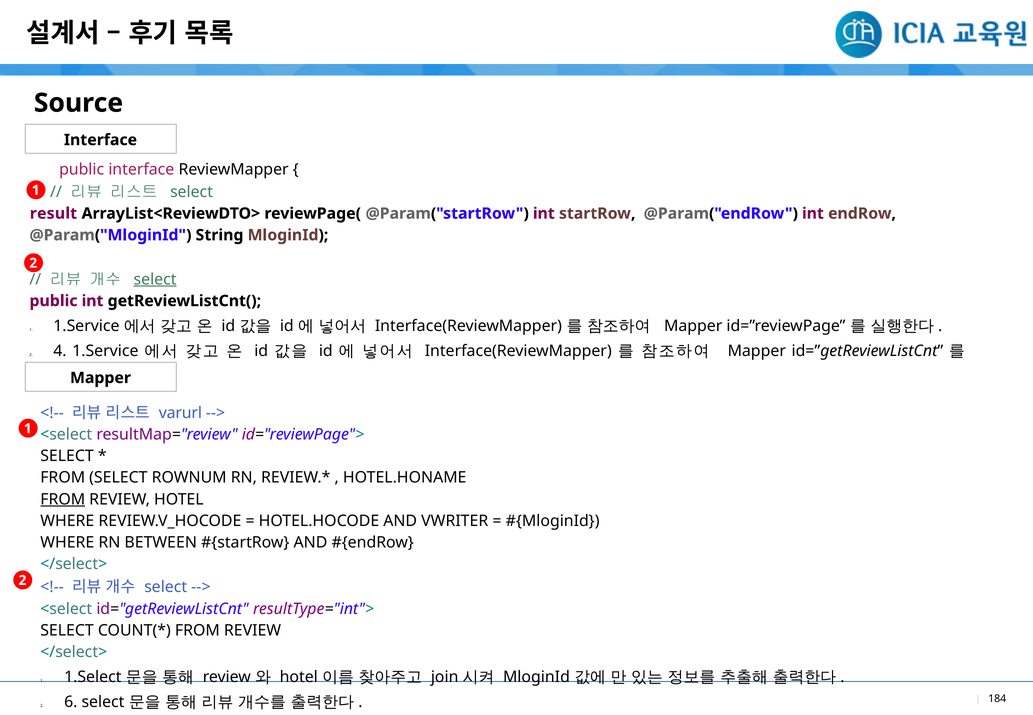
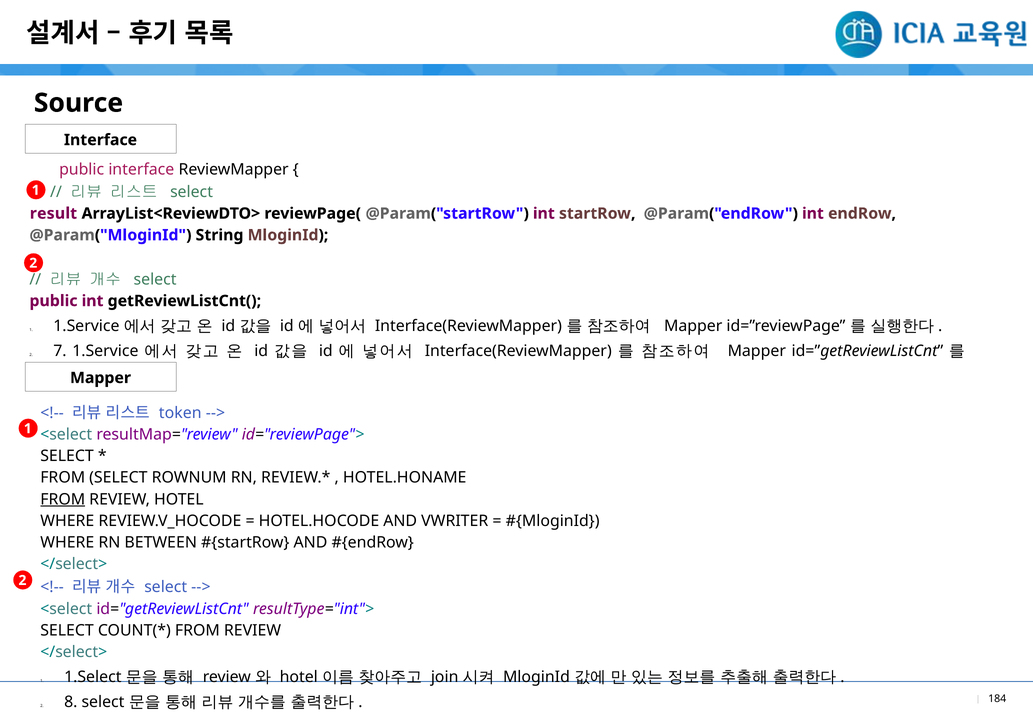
select underline: present -> none (155, 279)
4: 4 -> 7 (60, 351)
varurl: varurl -> token (180, 413)
6: 6 -> 8 (71, 702)
